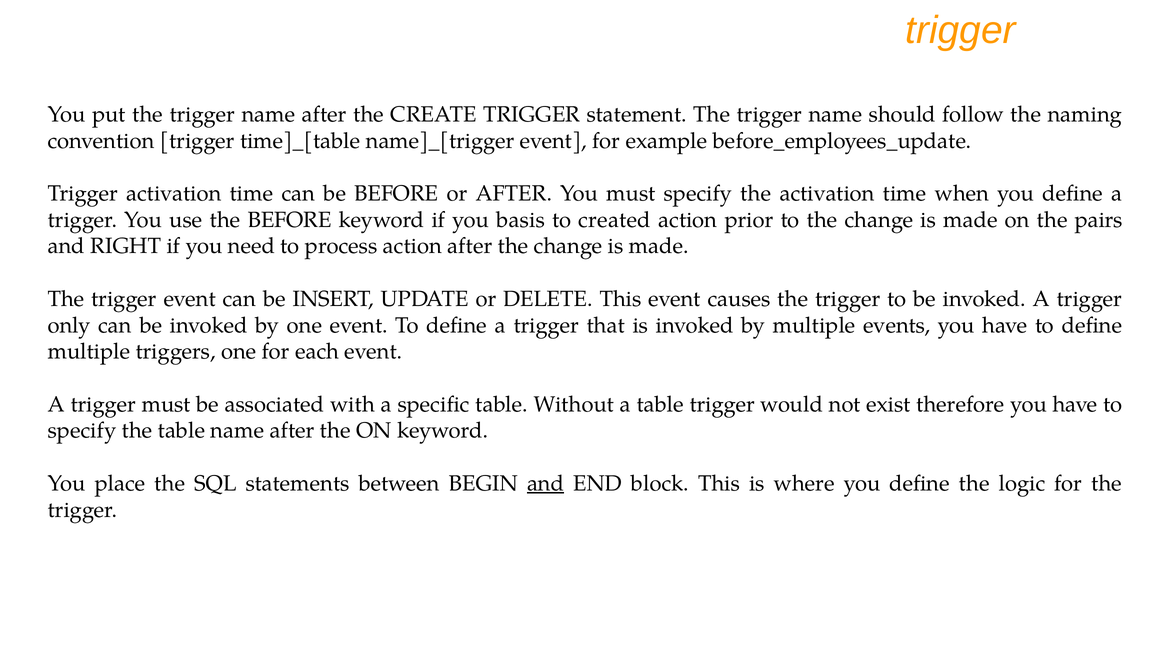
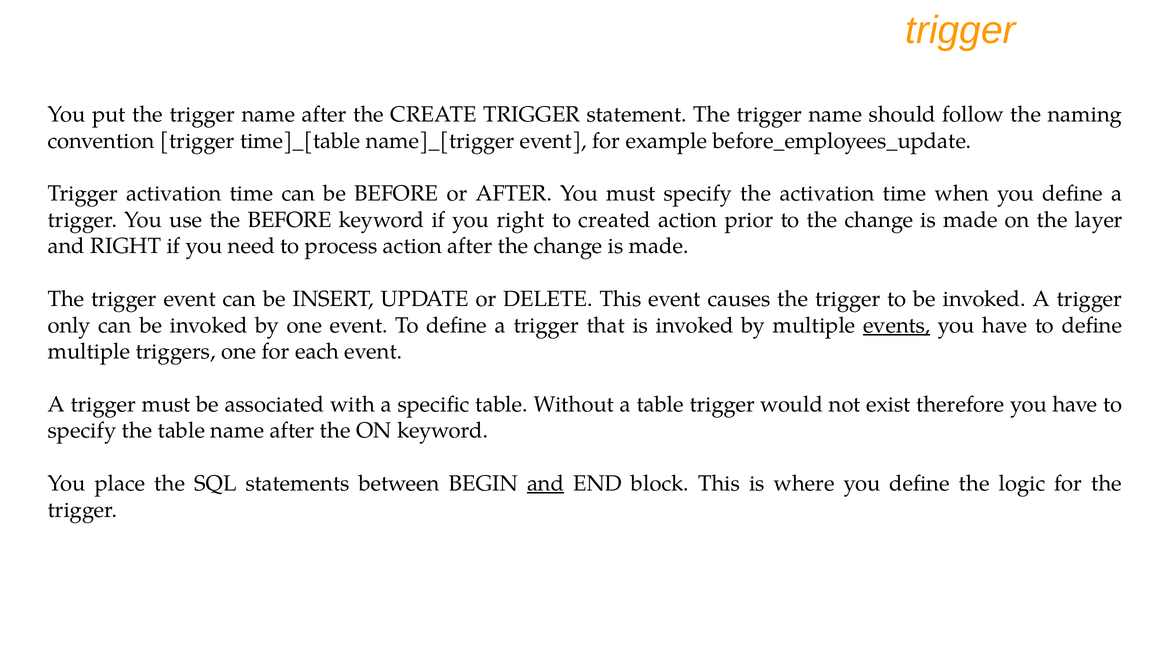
you basis: basis -> right (521, 220)
pairs: pairs -> layer (1099, 220)
events underline: none -> present (897, 325)
